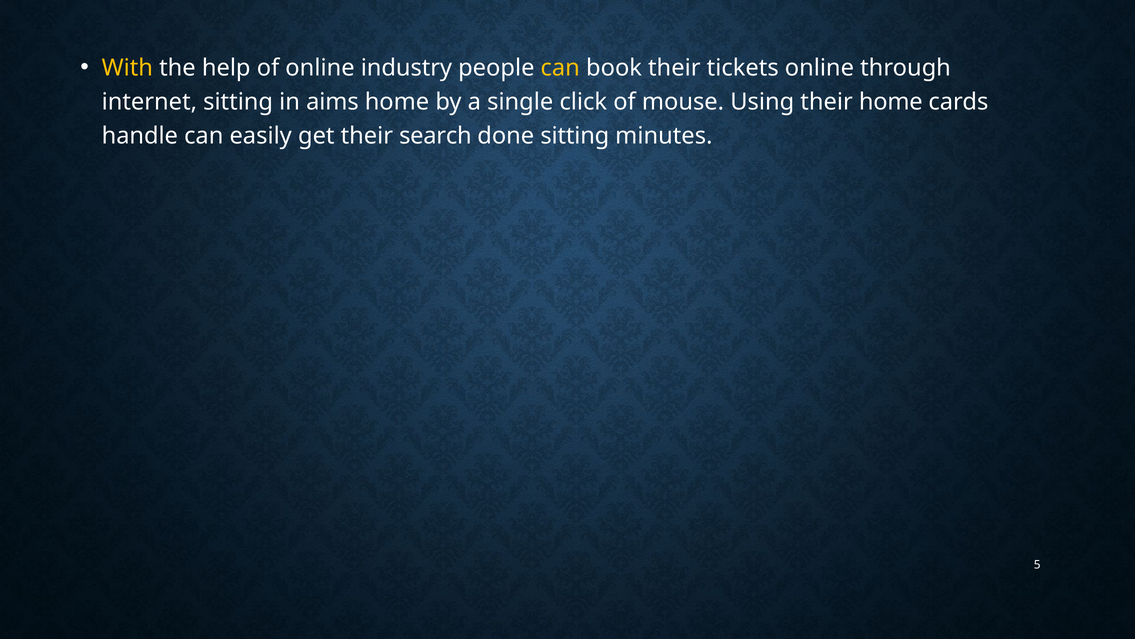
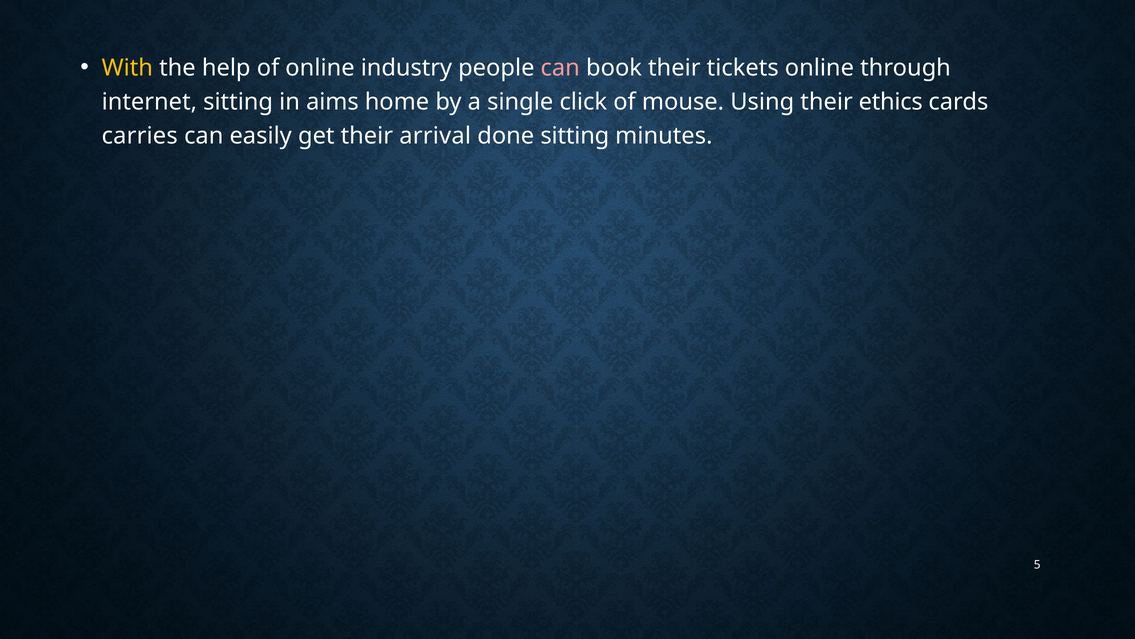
can colour: yellow -> pink (560, 68)
their home: home -> ethics (891, 102)
handle: handle -> carries (140, 136)
search: search -> arrival (435, 136)
